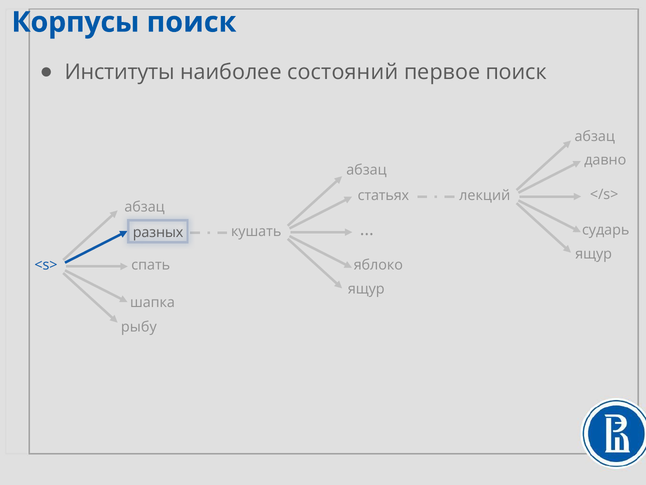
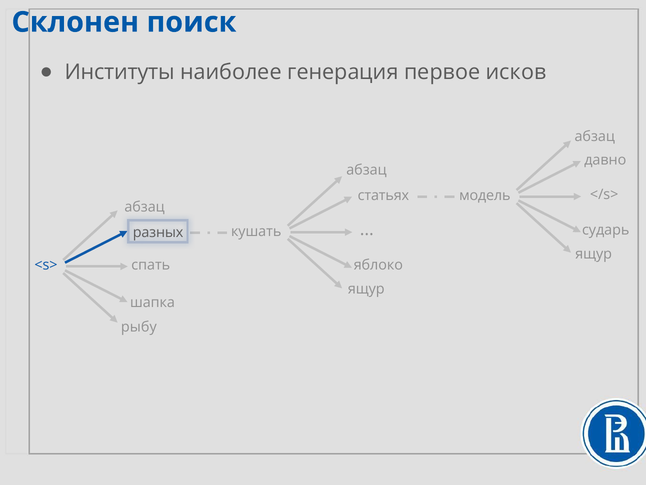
Корпусы: Корпусы -> Склонен (75, 22)
состояний: состояний -> генерация (343, 72)
первое поиск: поиск -> исков (516, 72)
лекций: лекций -> модель (485, 195)
